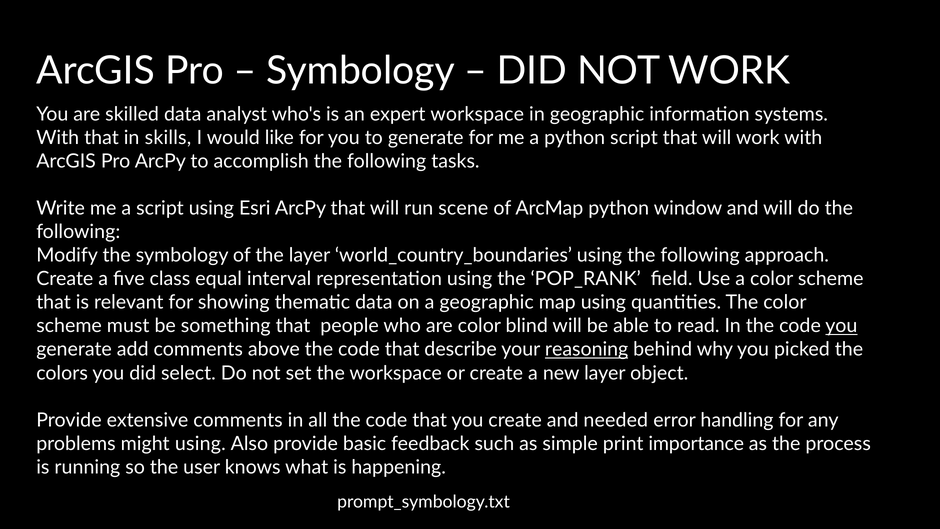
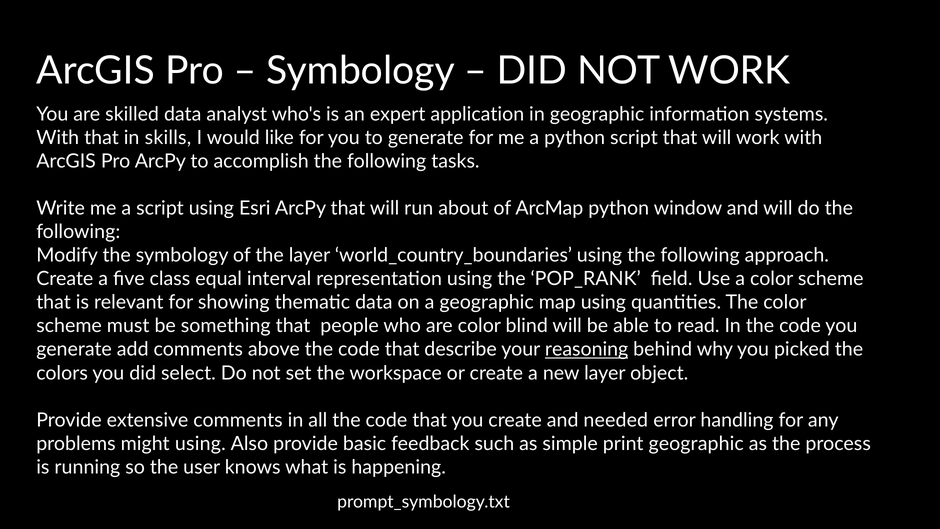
expert workspace: workspace -> application (477, 114)
scene: scene -> about (463, 208)
you underline: present -> none (841, 326)
print importance: importance -> geographic (696, 443)
